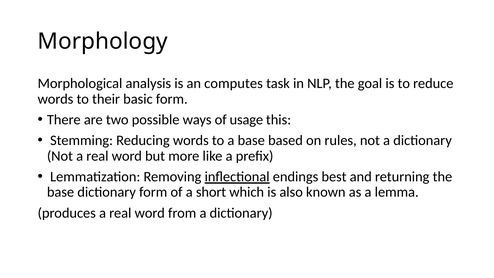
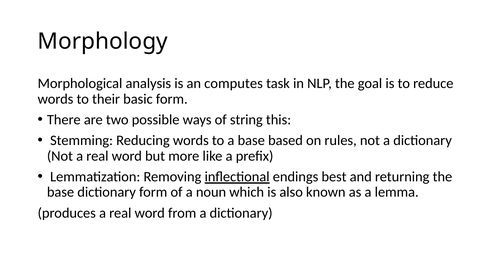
usage: usage -> string (246, 120)
short: short -> noun (211, 192)
